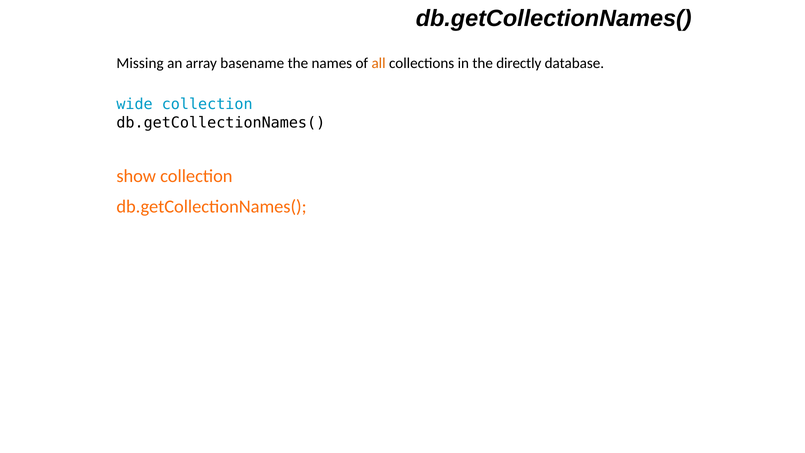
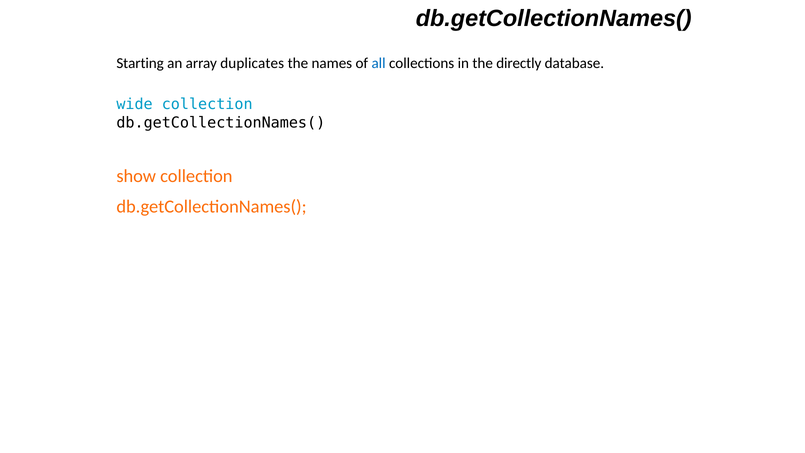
Missing: Missing -> Starting (140, 63)
basename: basename -> duplicates (252, 63)
all colour: orange -> blue (379, 63)
